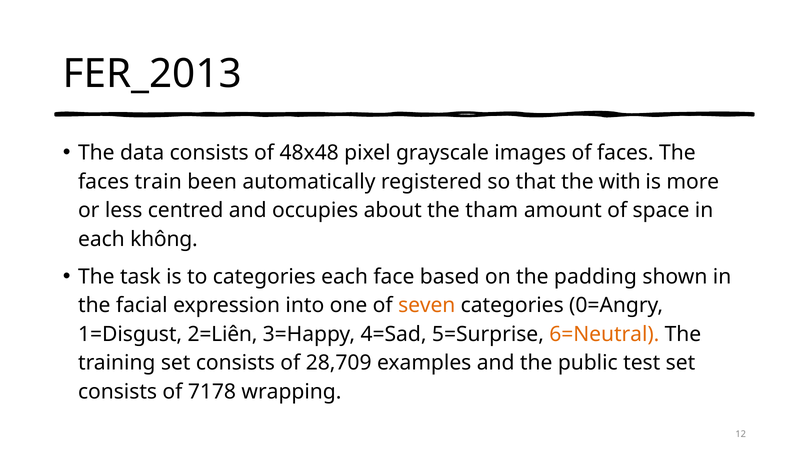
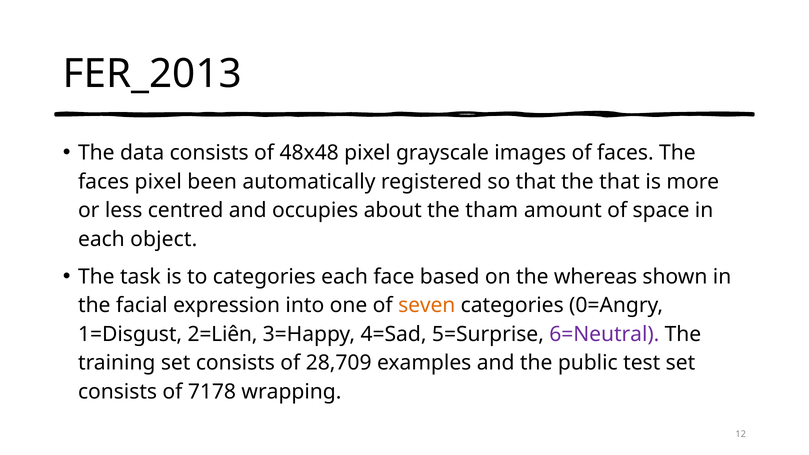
faces train: train -> pixel (158, 182)
the with: with -> that (619, 182)
không: không -> object (164, 239)
padding: padding -> whereas (596, 277)
6=Neutral colour: orange -> purple (604, 334)
